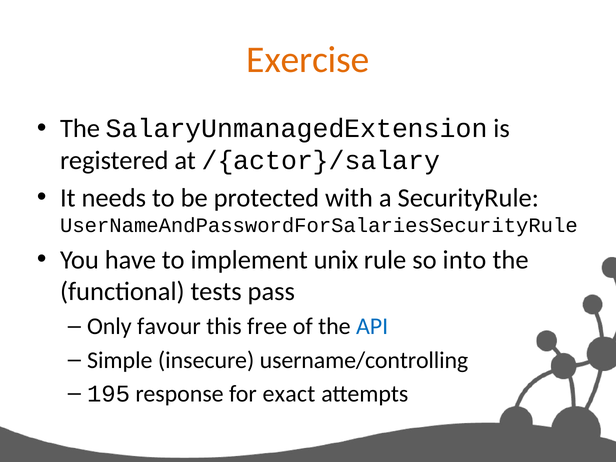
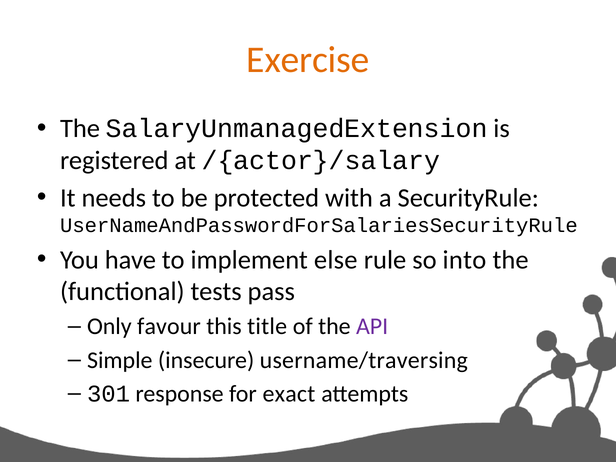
unix: unix -> else (336, 260)
free: free -> title (267, 327)
API colour: blue -> purple (372, 327)
username/controlling: username/controlling -> username/traversing (364, 360)
195: 195 -> 301 (109, 394)
